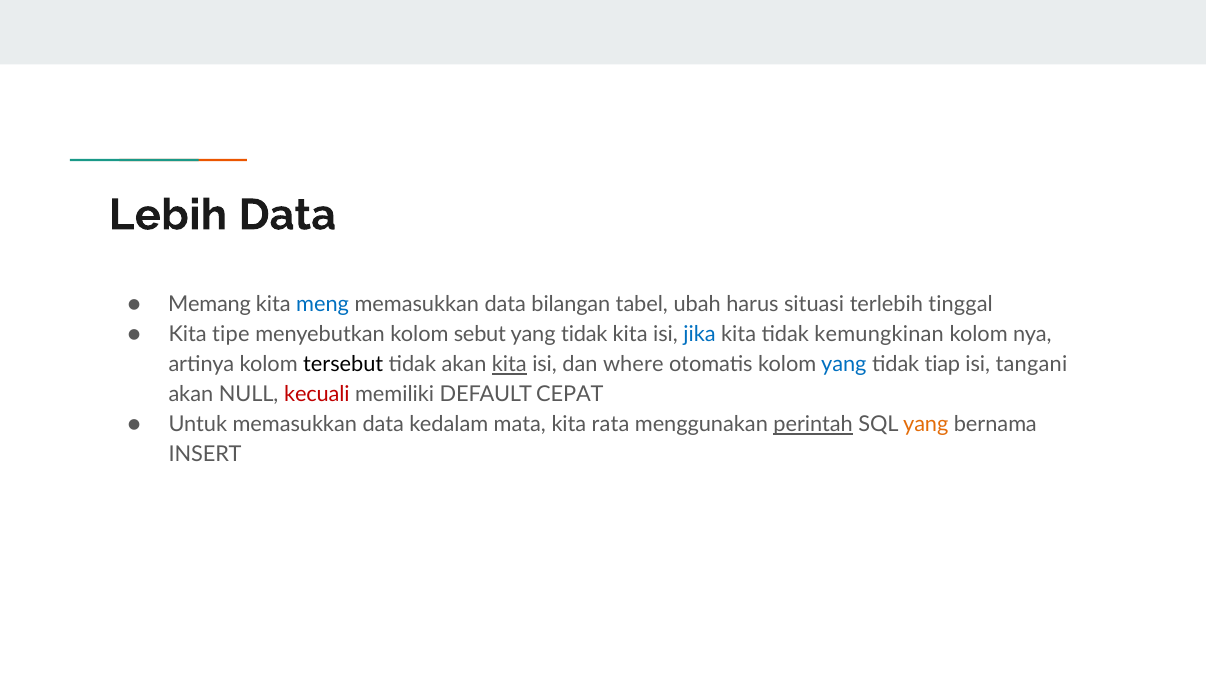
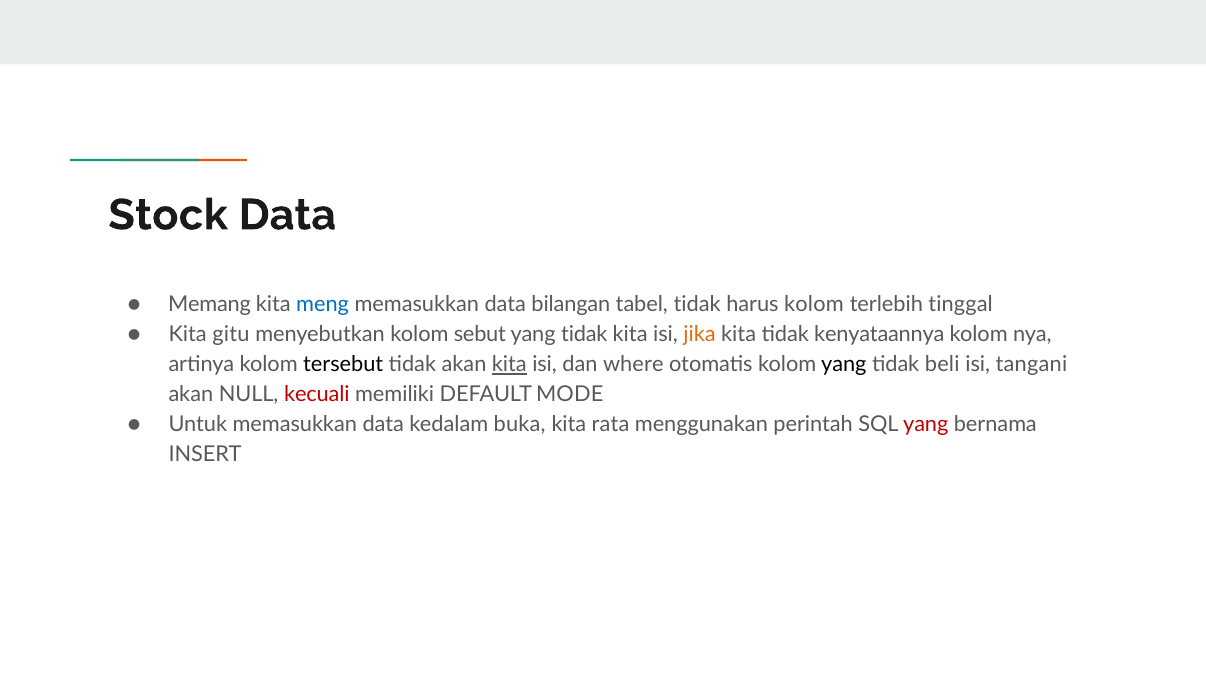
Lebih: Lebih -> Stock (168, 215)
tabel ubah: ubah -> tidak (697, 305)
harus situasi: situasi -> kolom (814, 305)
tipe: tipe -> gitu (231, 335)
jika colour: blue -> orange (700, 335)
kemungkinan: kemungkinan -> kenyataannya (879, 335)
yang colour: blue -> black (844, 365)
tiap: tiap -> beli (942, 365)
CEPAT: CEPAT -> MODE (570, 395)
mata: mata -> buka (520, 425)
perintah underline: present -> none (813, 425)
yang colour: orange -> red (926, 425)
